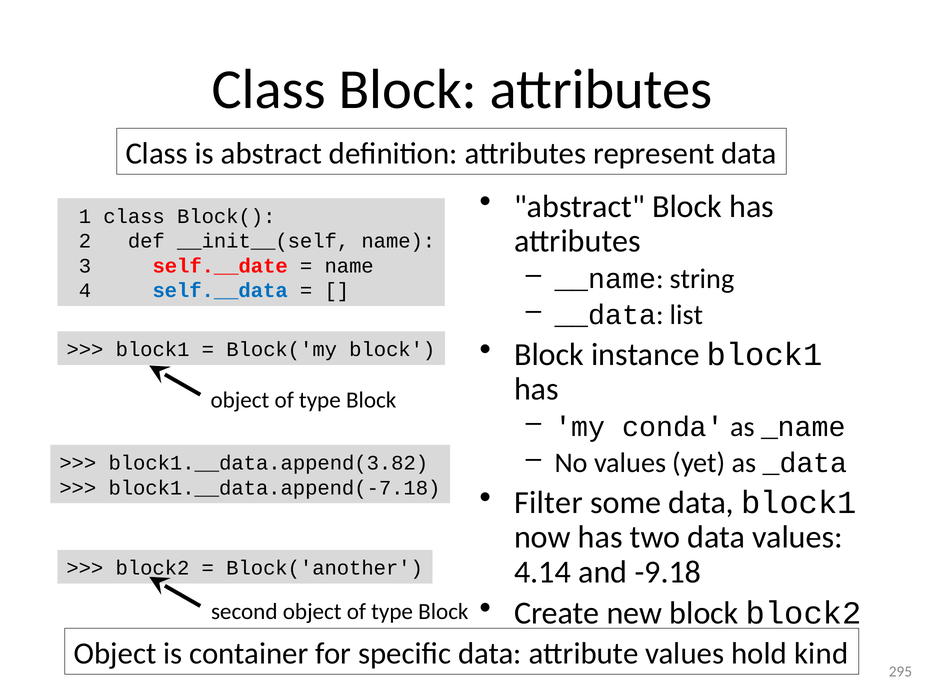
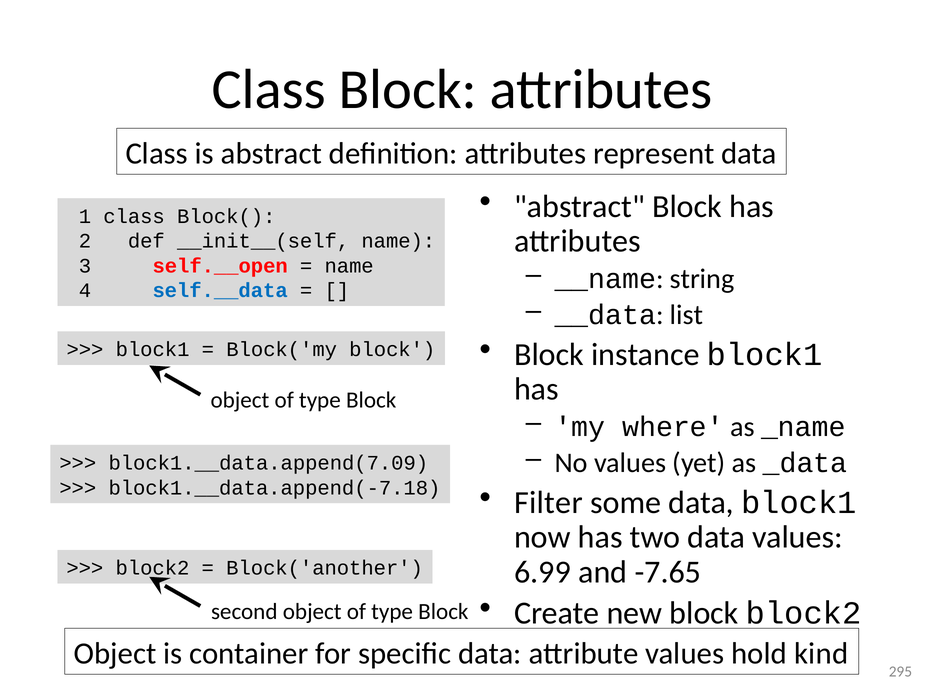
self.__date: self.__date -> self.__open (220, 266)
conda: conda -> where (673, 427)
block1.__data.append(3.82: block1.__data.append(3.82 -> block1.__data.append(7.09 (268, 463)
4.14: 4.14 -> 6.99 (543, 572)
-9.18: -9.18 -> -7.65 (668, 572)
